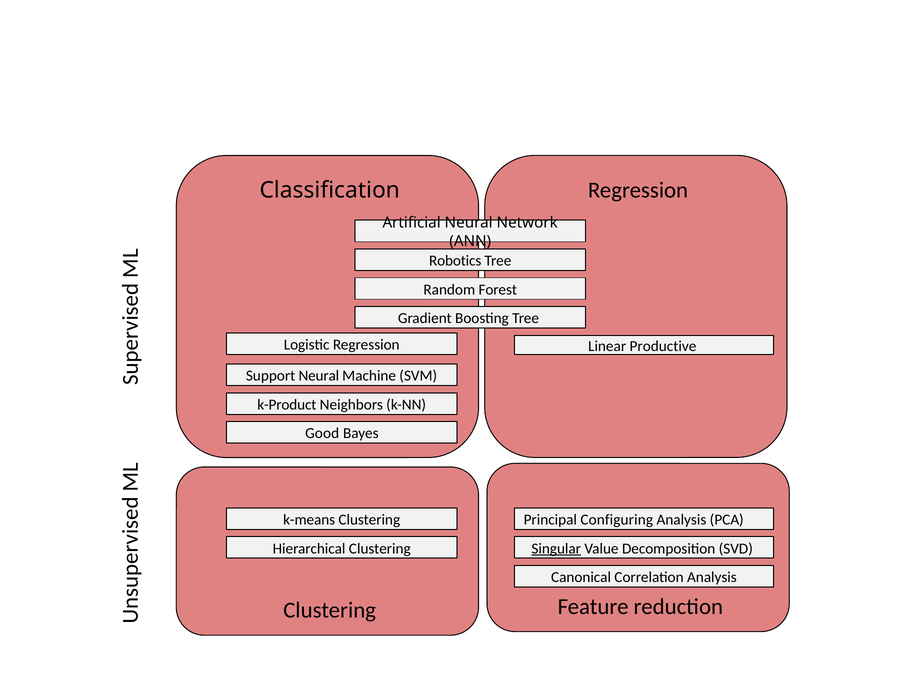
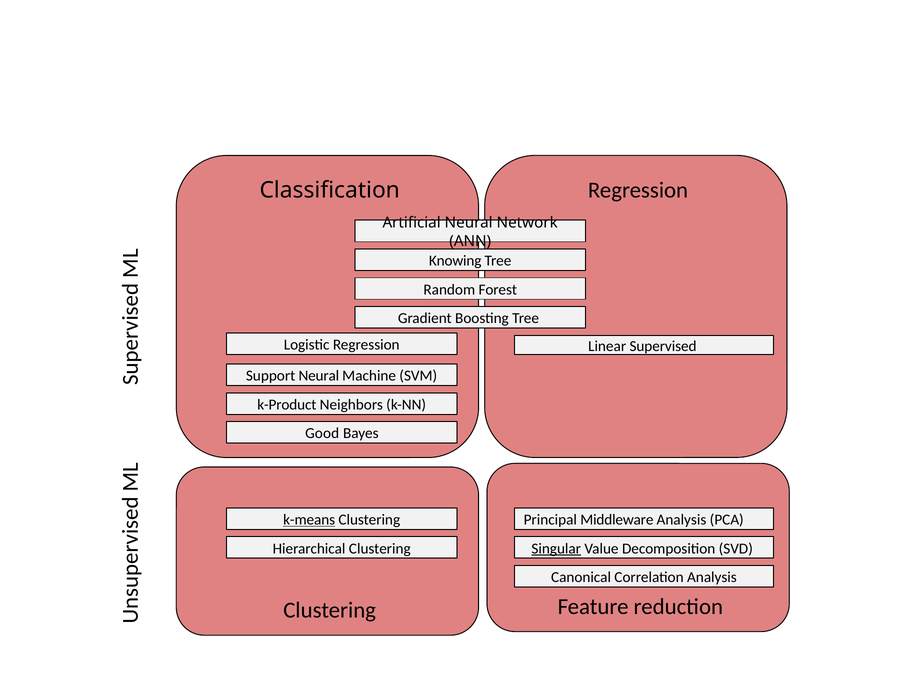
Robotics: Robotics -> Knowing (455, 261)
Productive: Productive -> Supervised (663, 346)
k-means underline: none -> present (309, 520)
Configuring: Configuring -> Middleware (617, 520)
